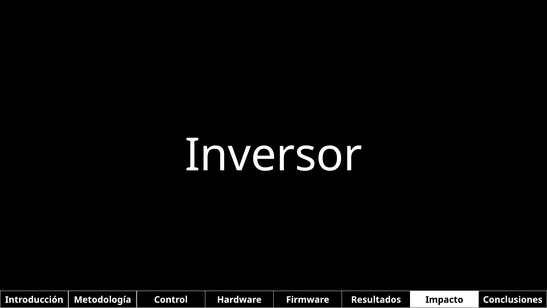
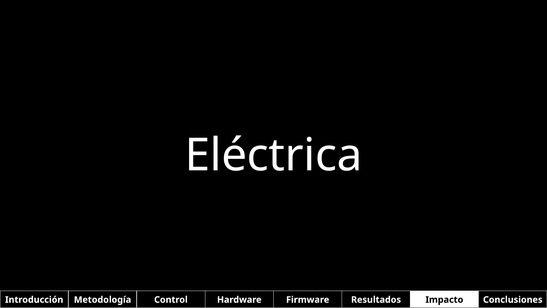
Inversor: Inversor -> Eléctrica (274, 155)
